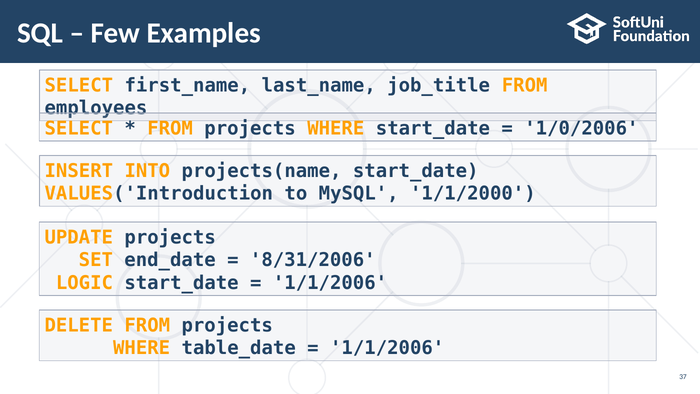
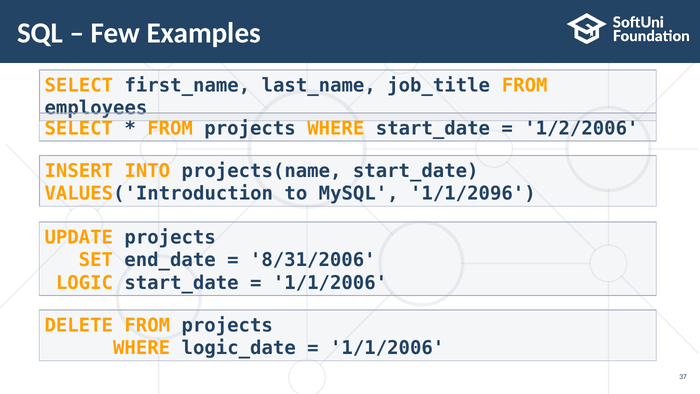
1/0/2006: 1/0/2006 -> 1/2/2006 (581, 128)
1/1/2000: 1/1/2000 -> 1/1/2096 (473, 194)
table_date: table_date -> logic_date (239, 348)
